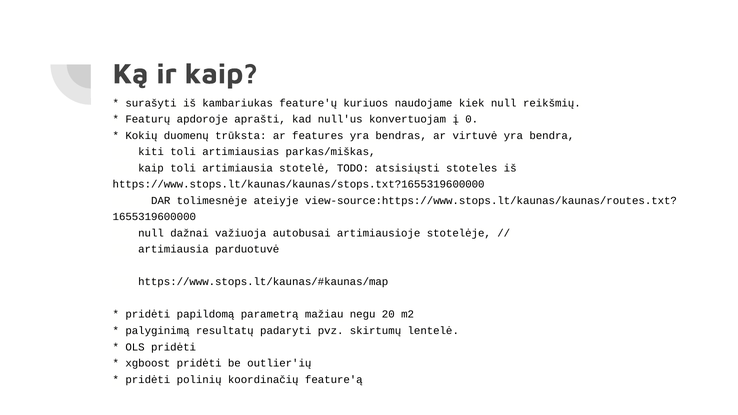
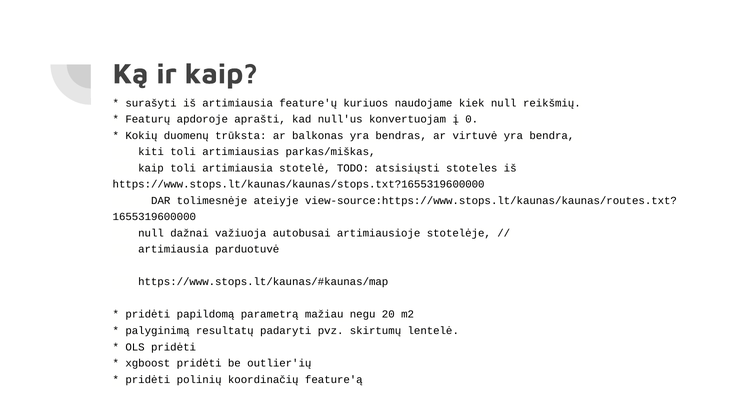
iš kambariukas: kambariukas -> artimiausia (238, 103)
features: features -> balkonas (318, 136)
